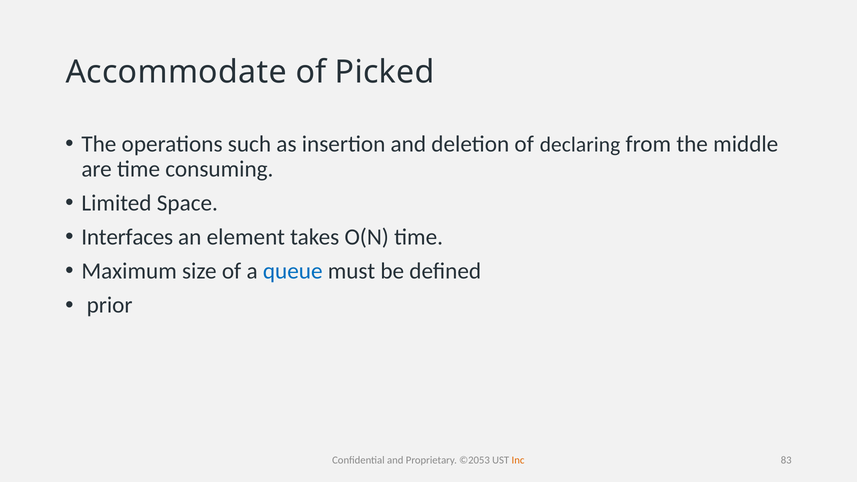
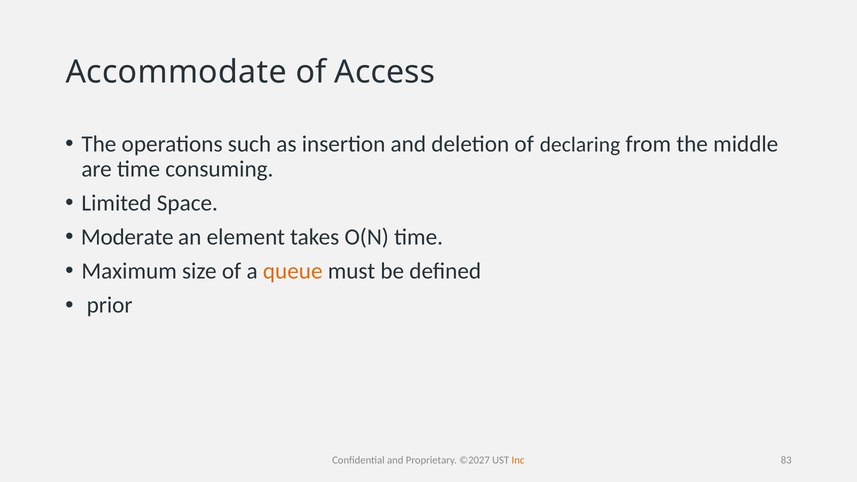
Picked: Picked -> Access (385, 72)
Interfaces: Interfaces -> Moderate (127, 237)
queue colour: blue -> orange (293, 271)
©2053: ©2053 -> ©2027 (475, 460)
